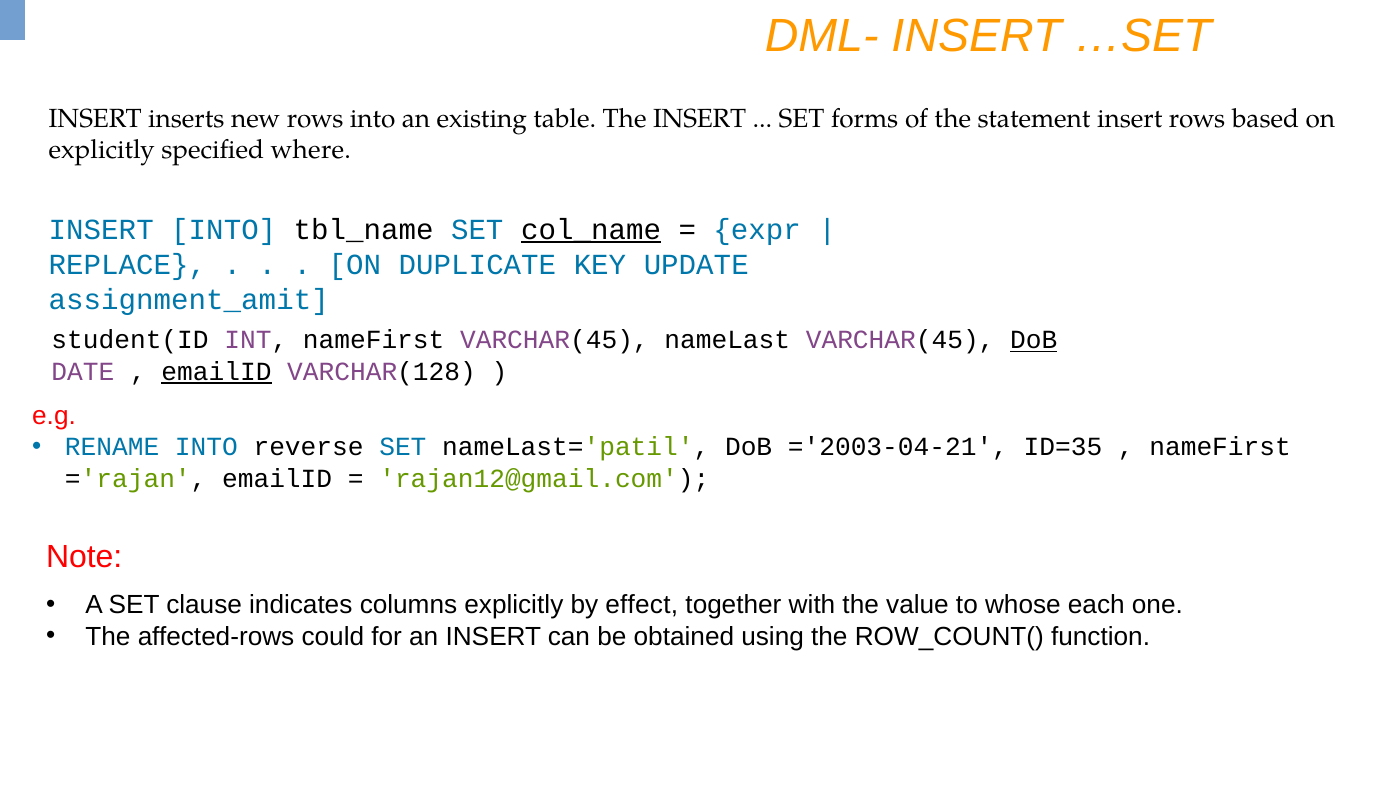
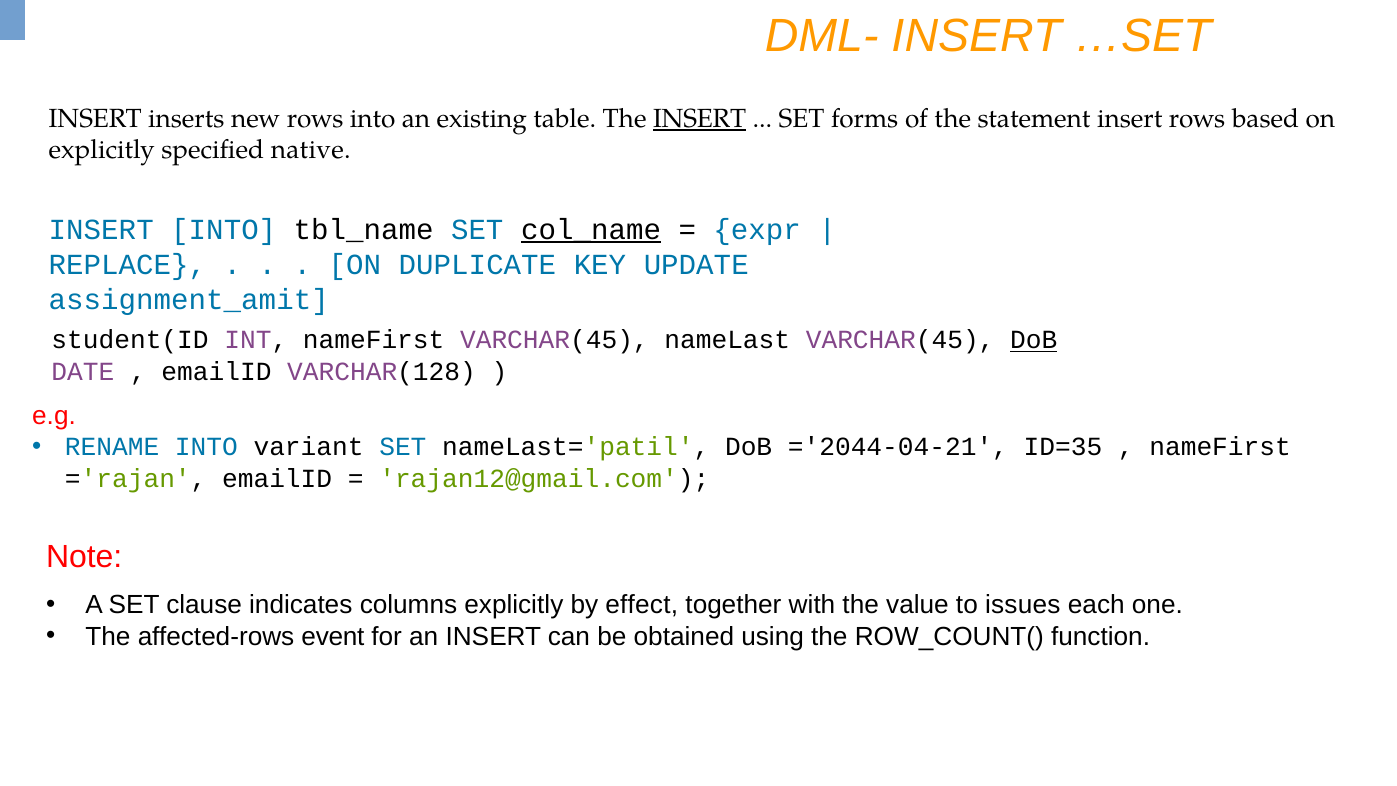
INSERT underline: none -> present (700, 119)
where: where -> native (311, 150)
emailID underline: present -> none (216, 372)
reverse: reverse -> variant (309, 447)
='2003-04-21: ='2003-04-21 -> ='2044-04-21 (898, 447)
whose: whose -> issues (1023, 605)
could: could -> event (333, 636)
